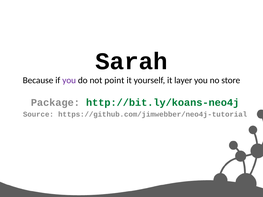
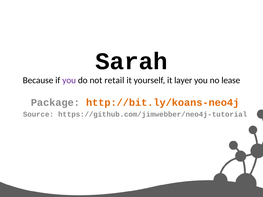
point: point -> retail (114, 80)
store: store -> lease (231, 80)
http://bit.ly/koans-neo4j colour: green -> orange (163, 103)
